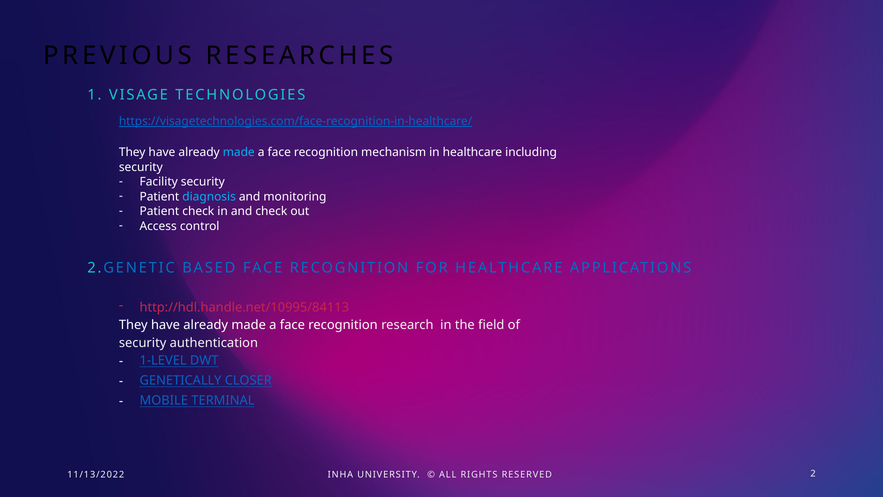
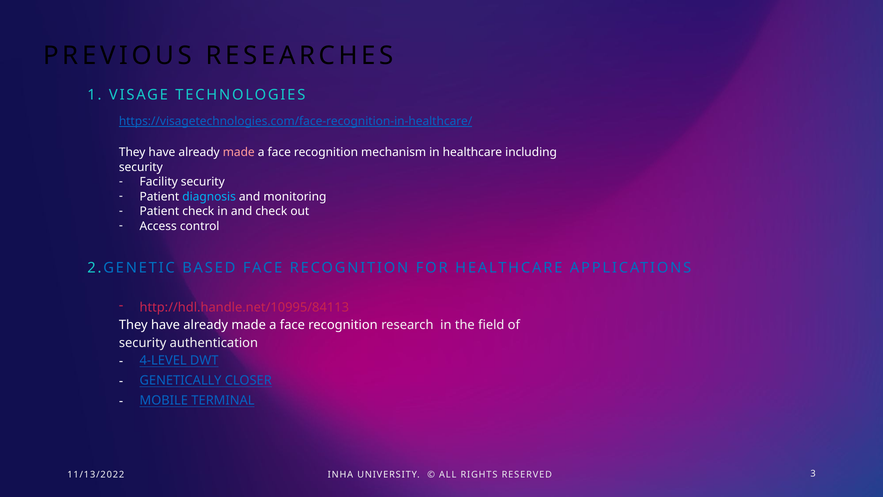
made colour: light blue -> pink (239, 152)
1-LEVEL: 1-LEVEL -> 4-LEVEL (163, 360)
2: 2 -> 3 (813, 473)
